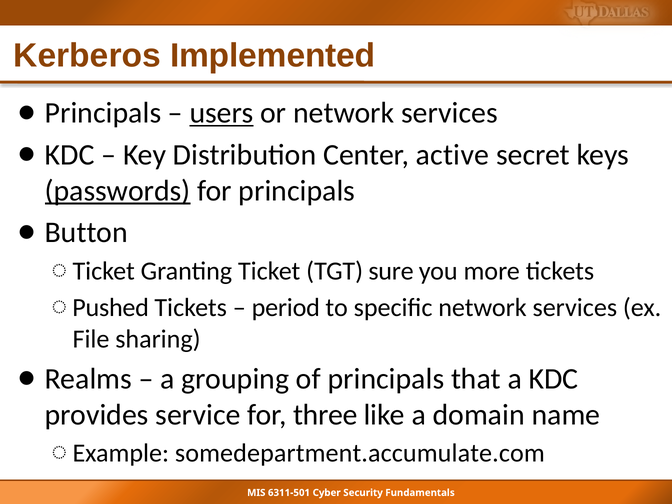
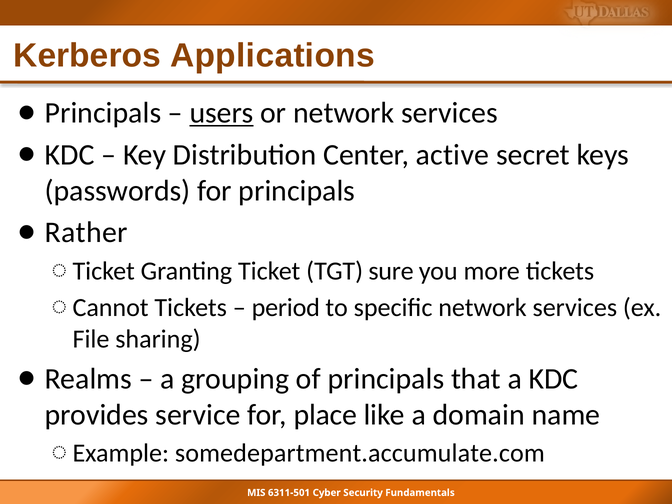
Implemented: Implemented -> Applications (273, 56)
passwords underline: present -> none (118, 191)
Button: Button -> Rather (86, 233)
Pushed: Pushed -> Cannot (111, 308)
three: three -> place (325, 415)
